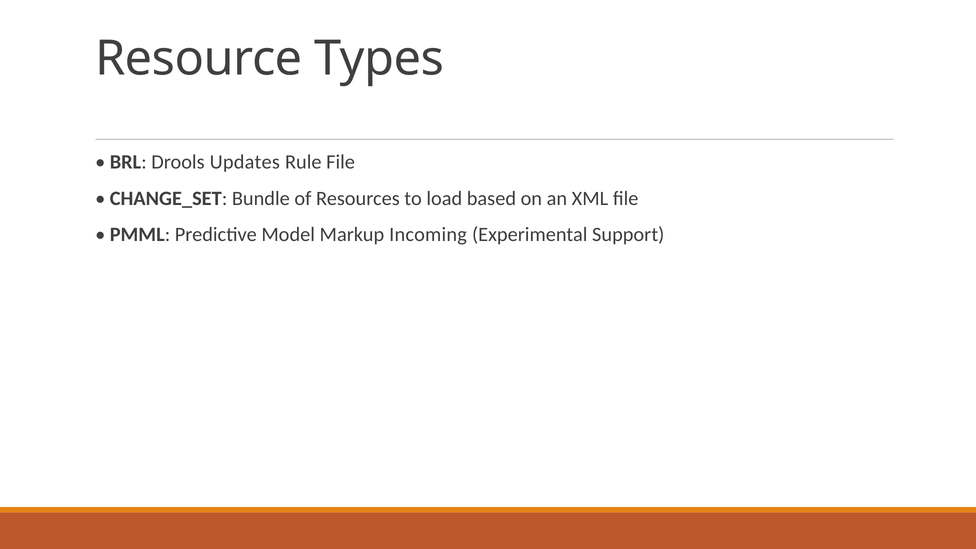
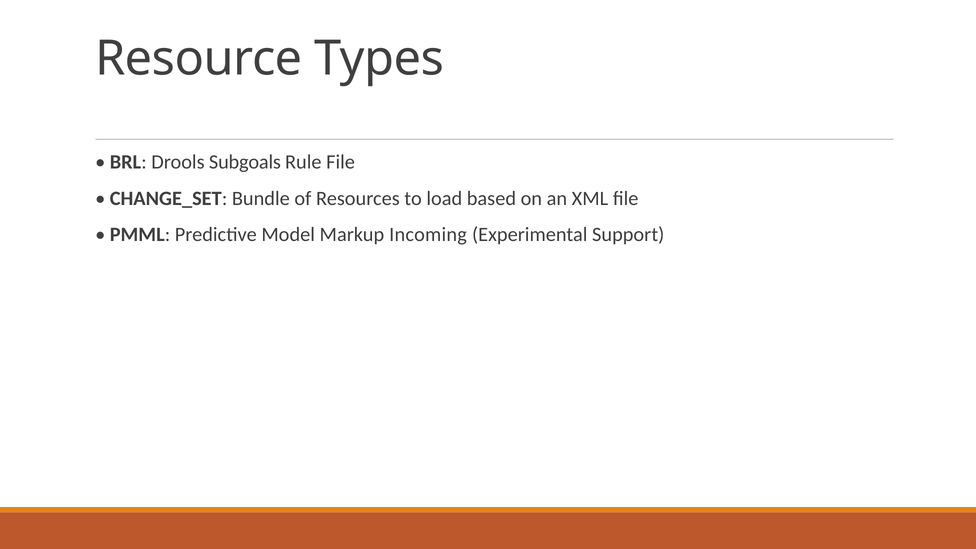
Updates: Updates -> Subgoals (245, 162)
